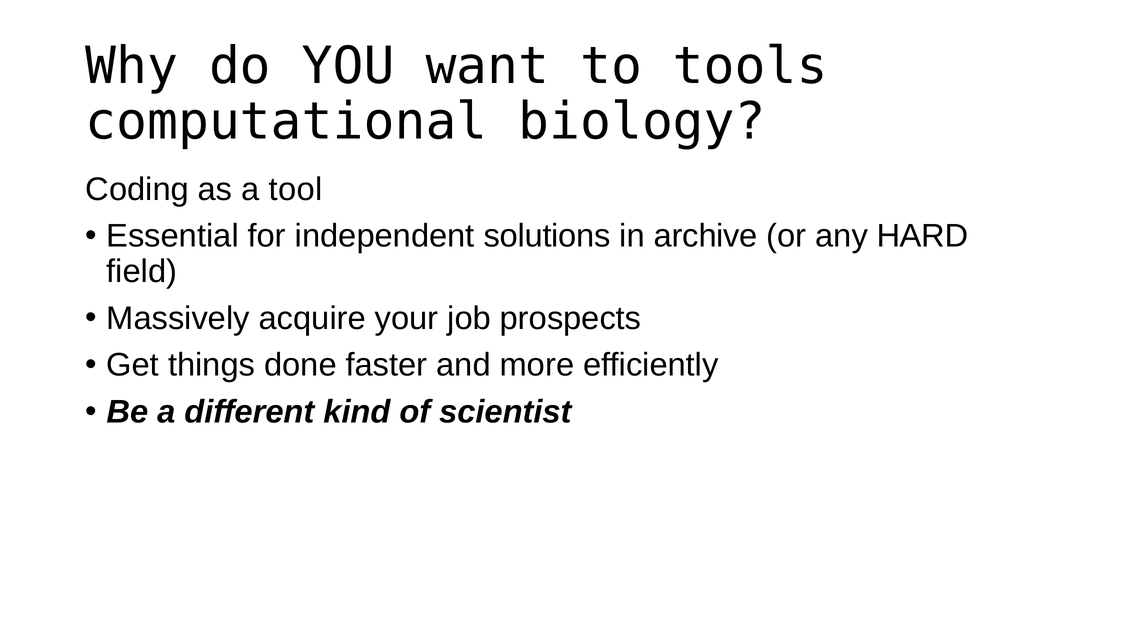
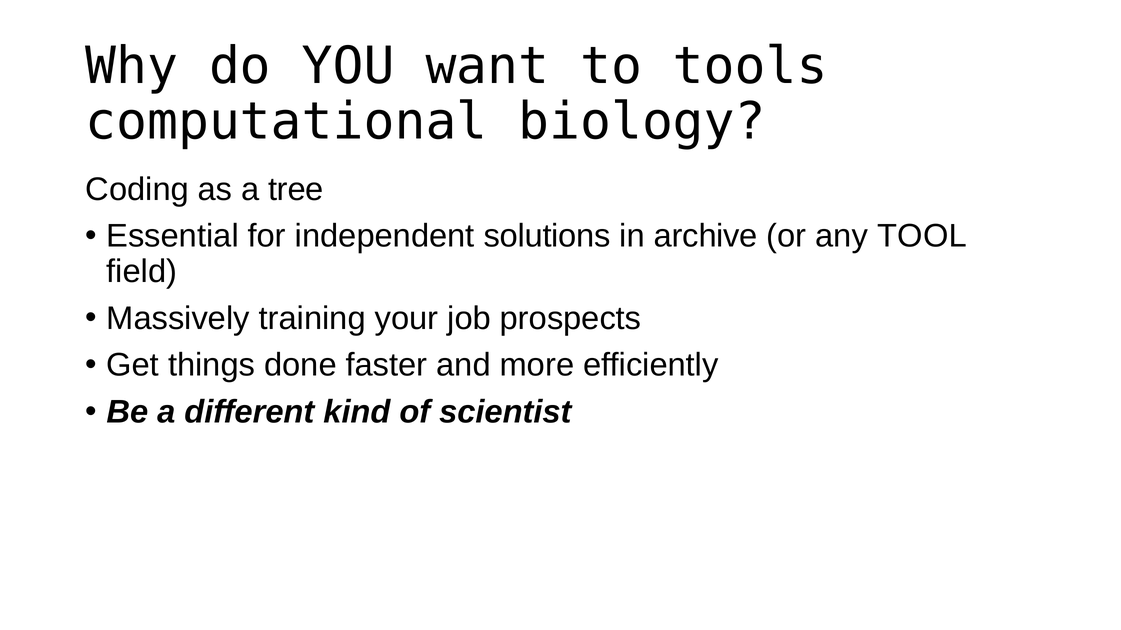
tool: tool -> tree (296, 189)
HARD: HARD -> TOOL (922, 236)
acquire: acquire -> training (312, 319)
